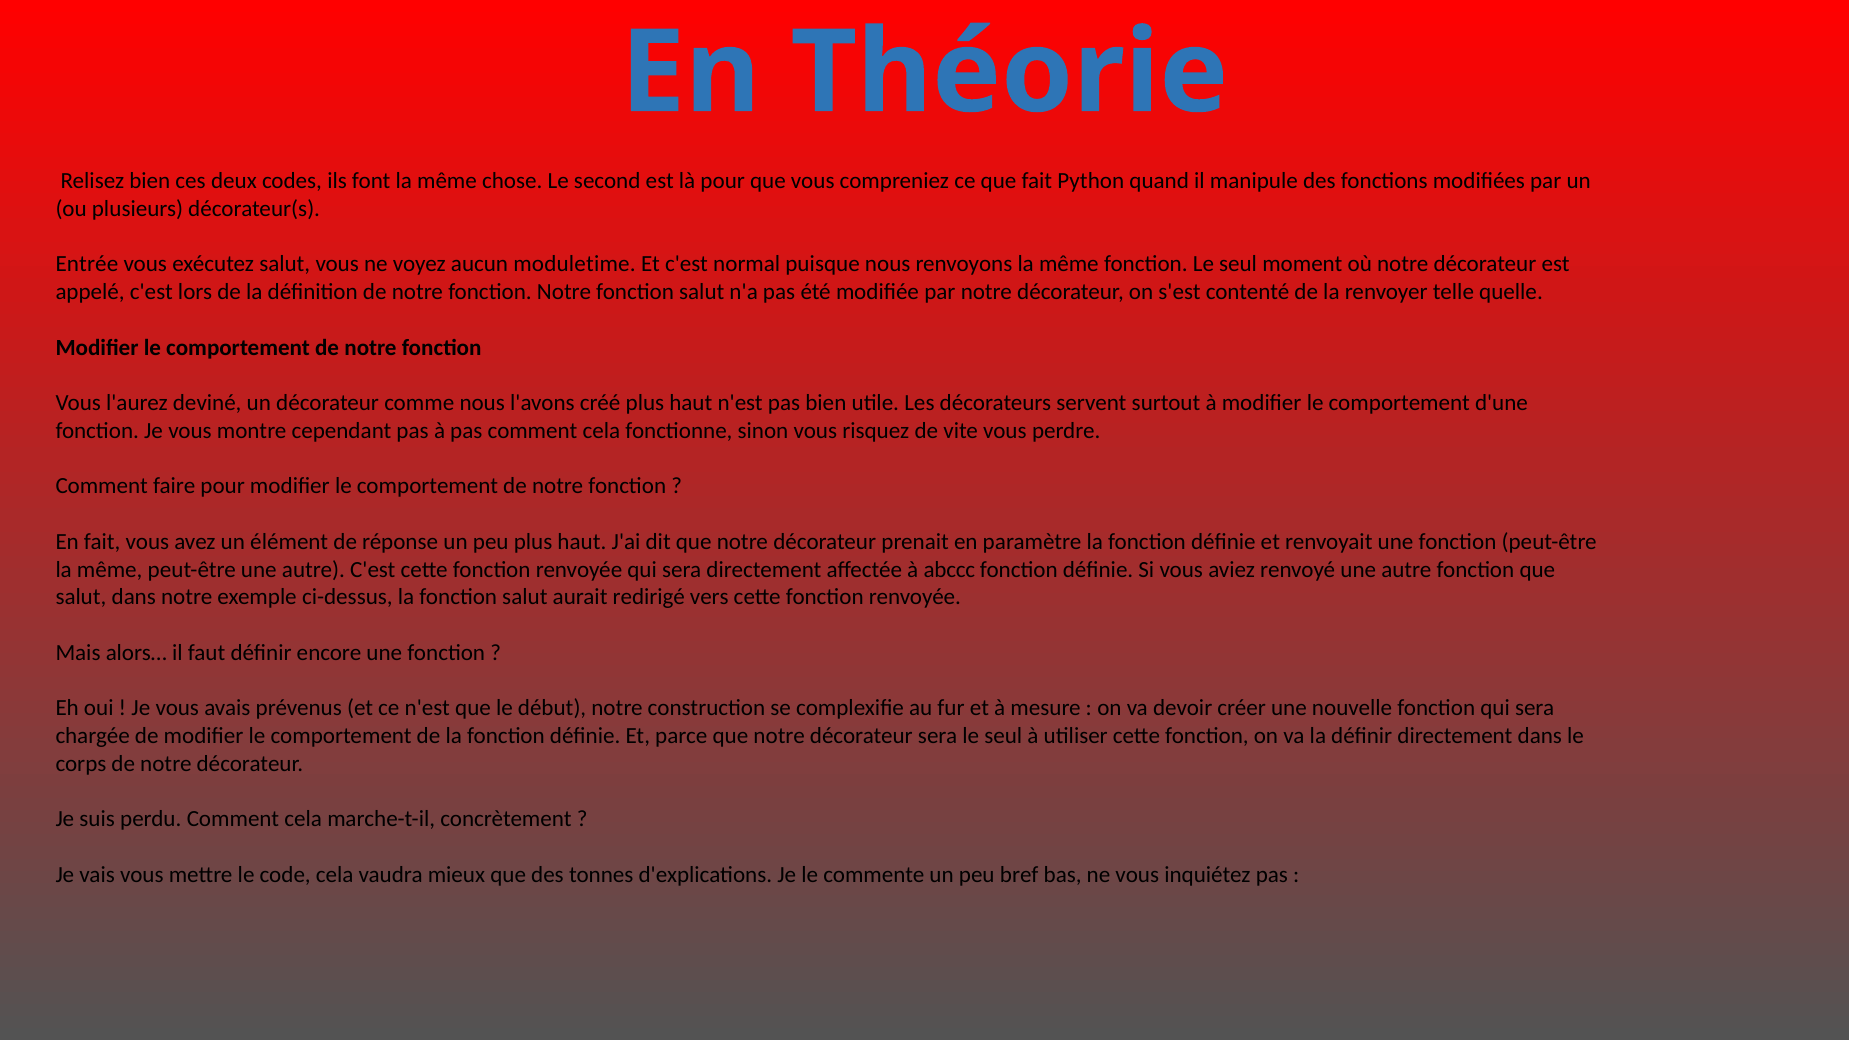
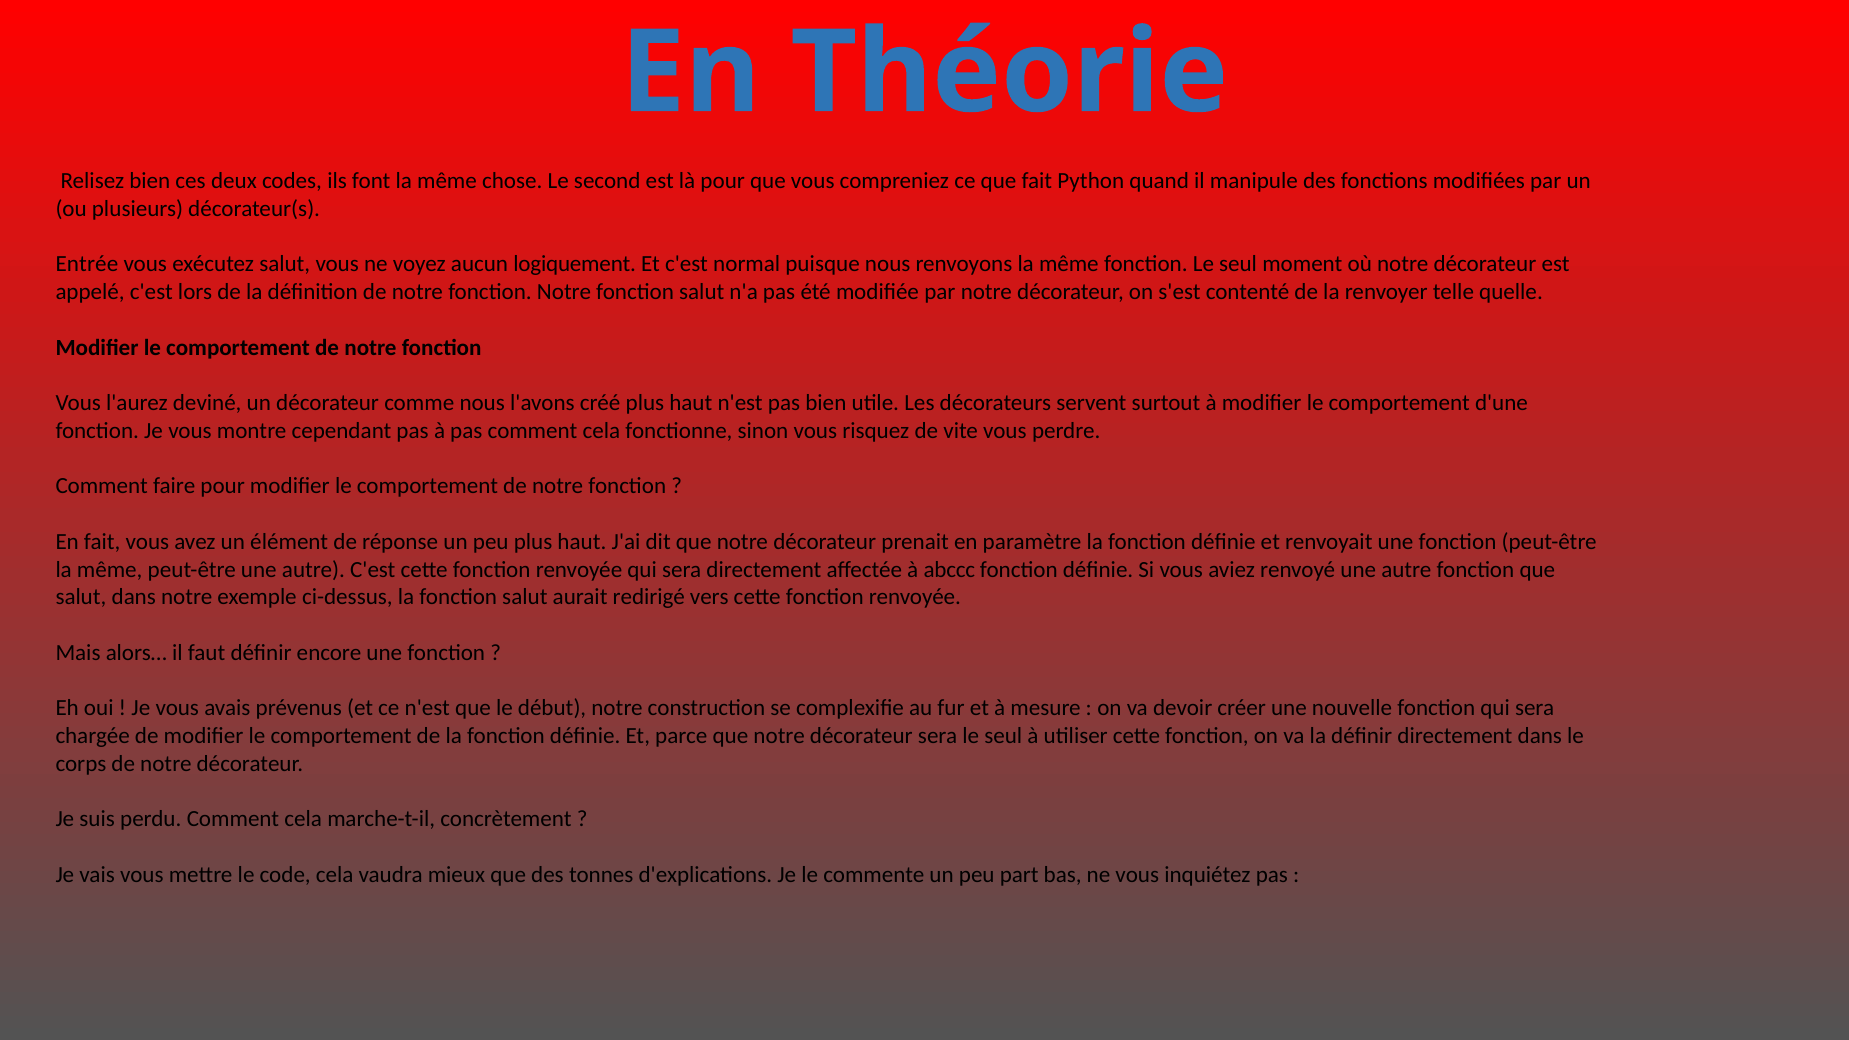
moduletime: moduletime -> logiquement (575, 264)
bref: bref -> part (1019, 875)
